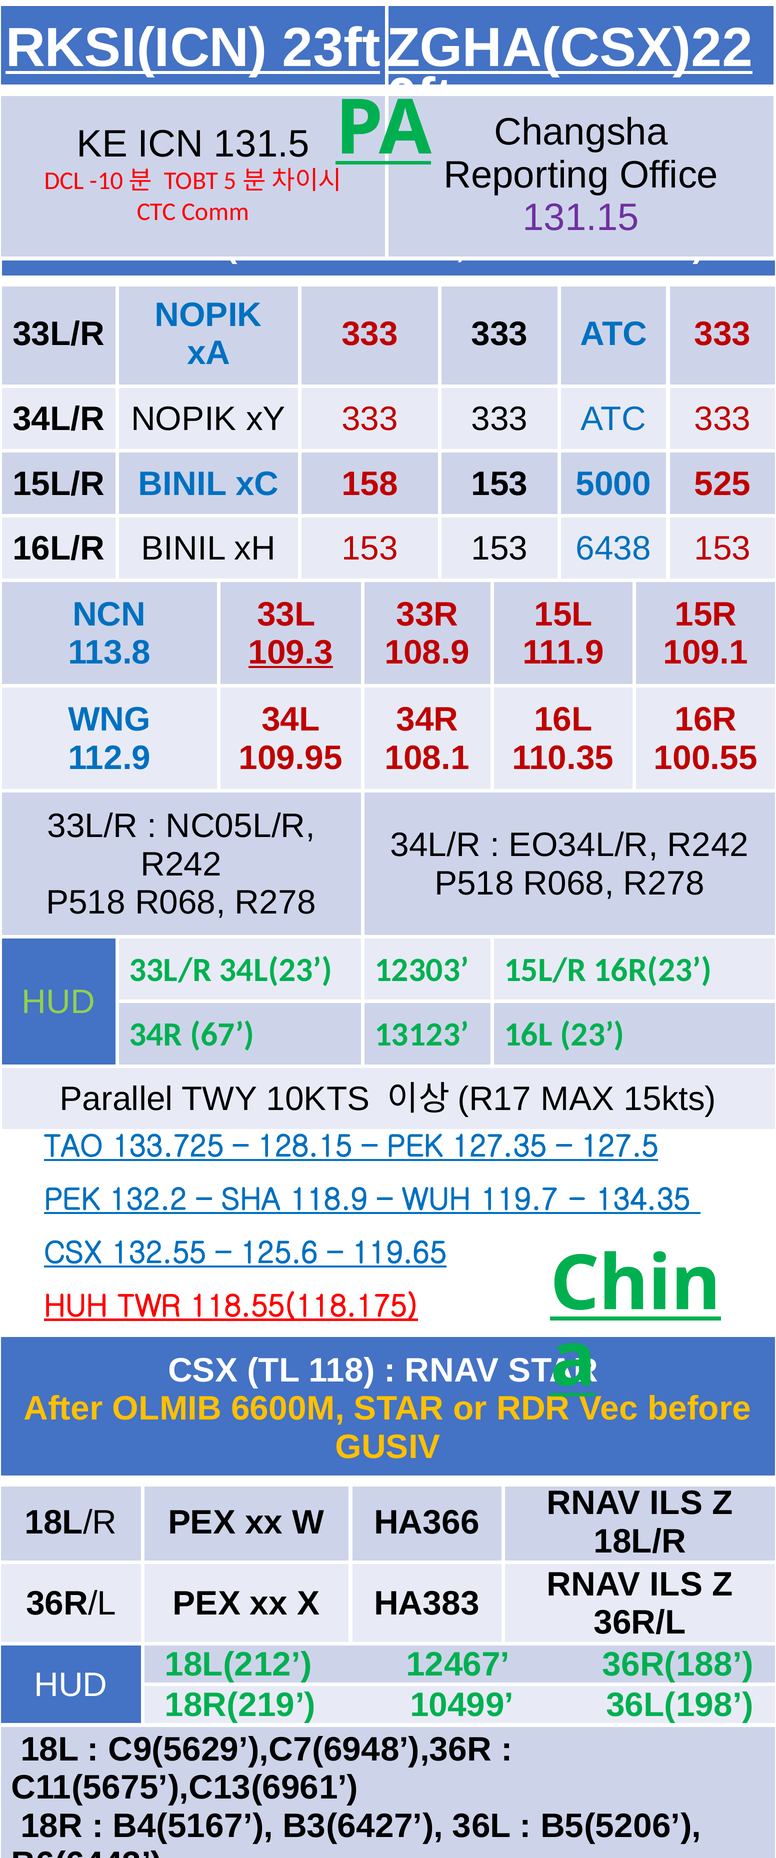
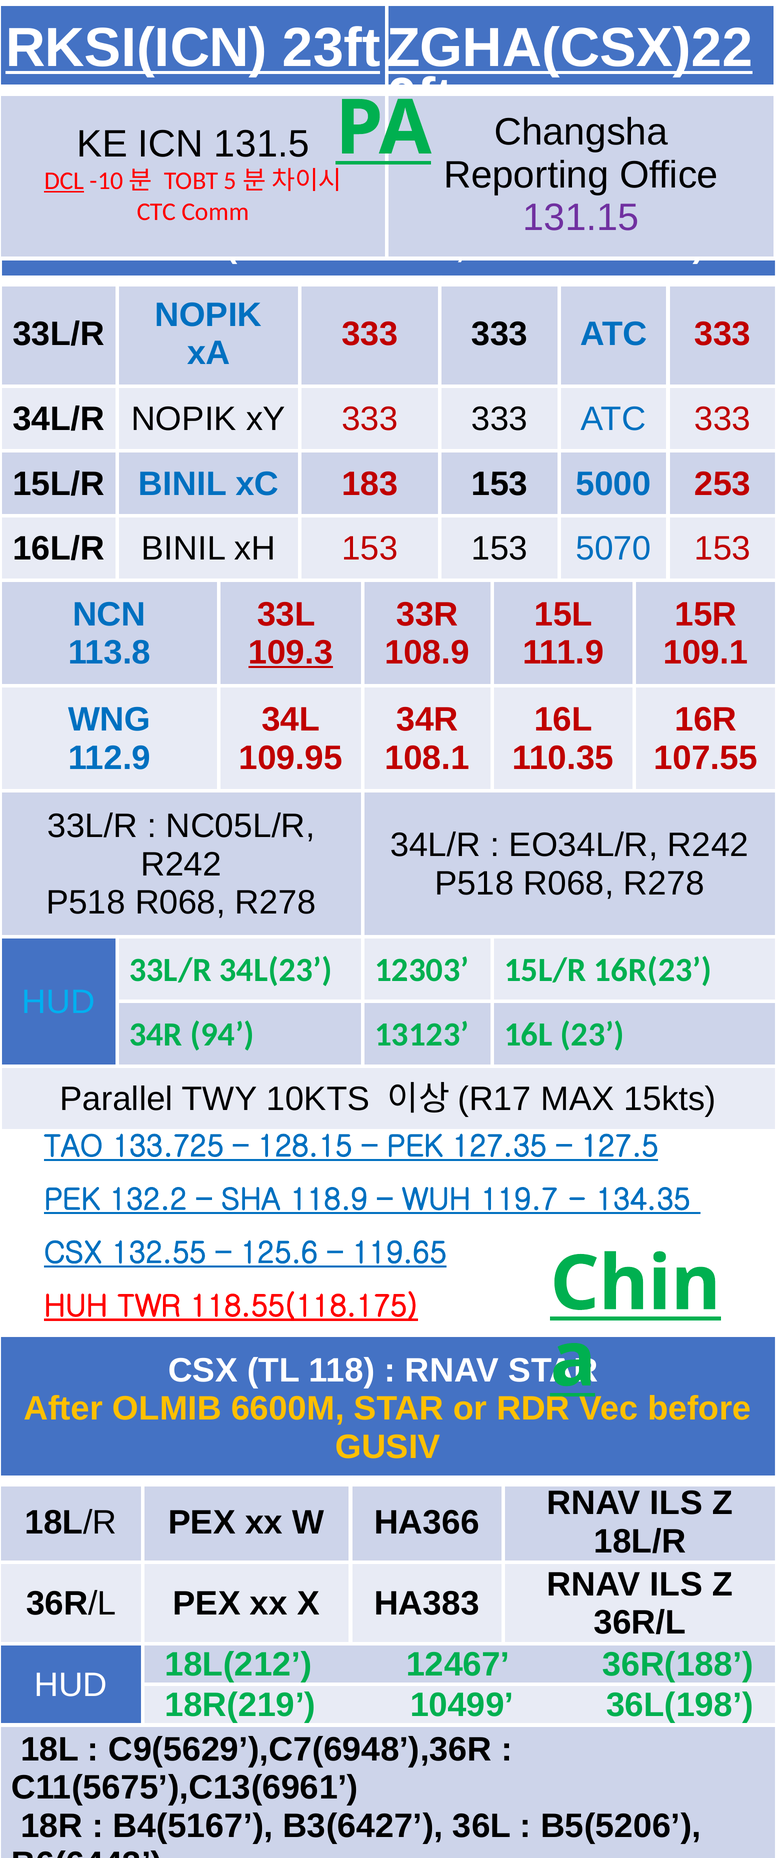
DCL underline: none -> present (64, 181)
158: 158 -> 183 (370, 484)
525: 525 -> 253 (722, 484)
6438: 6438 -> 5070 (613, 548)
100.55: 100.55 -> 107.55 (706, 757)
HUD colour: light green -> light blue (59, 1001)
67: 67 -> 94 (222, 1034)
